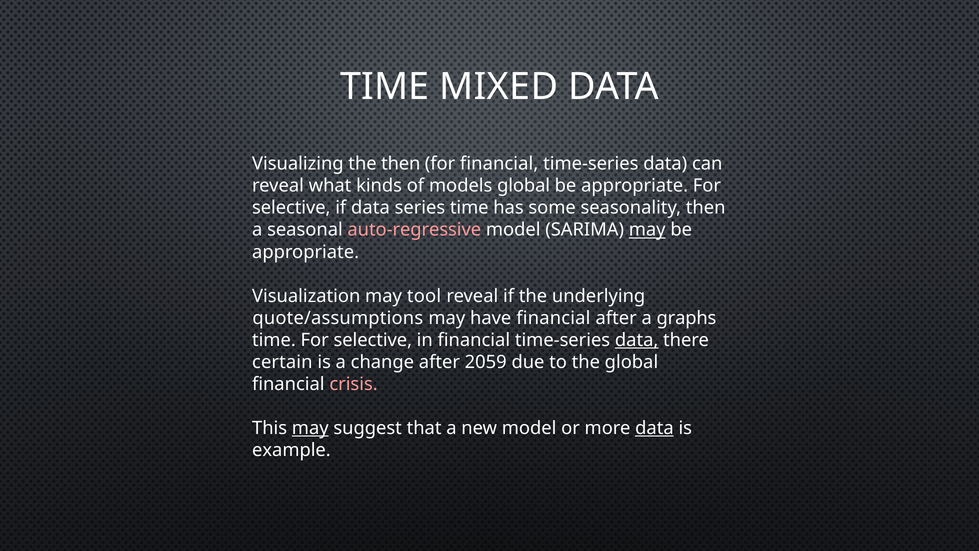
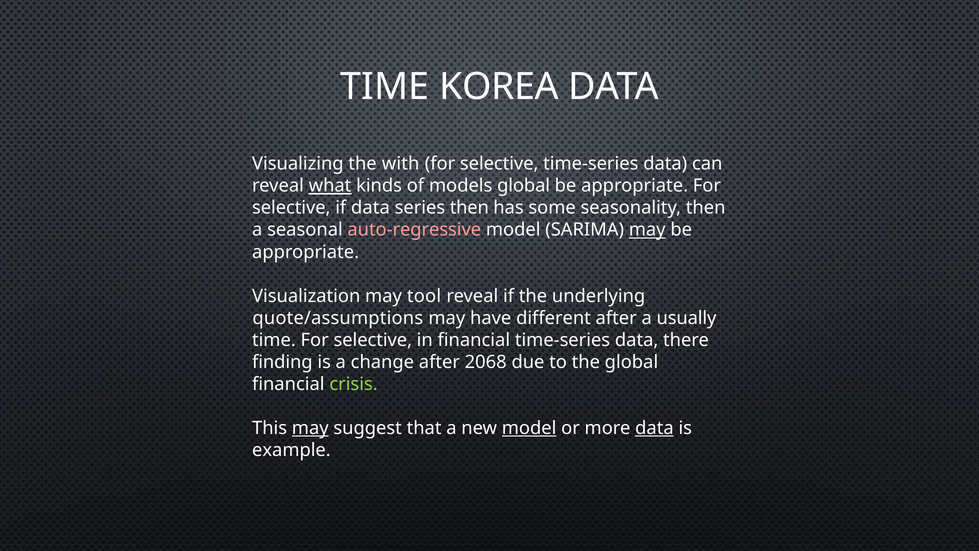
MIXED: MIXED -> KOREA (499, 87)
the then: then -> with (401, 164)
financial: financial -> selective (499, 164)
what underline: none -> present (330, 186)
series time: time -> then (469, 208)
have financial: financial -> different (553, 318)
graphs: graphs -> usually (686, 318)
data underline: present -> none (637, 340)
certain: certain -> finding (282, 362)
2059: 2059 -> 2068 (486, 362)
crisis colour: pink -> light green (354, 384)
model underline: none -> present (529, 428)
